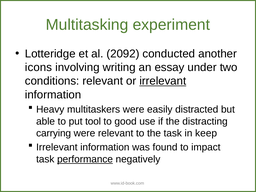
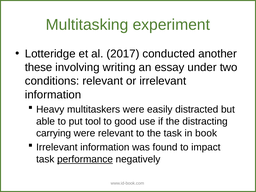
2092: 2092 -> 2017 (123, 54)
icons: icons -> these (39, 67)
irrelevant underline: present -> none (163, 81)
keep: keep -> book (206, 133)
